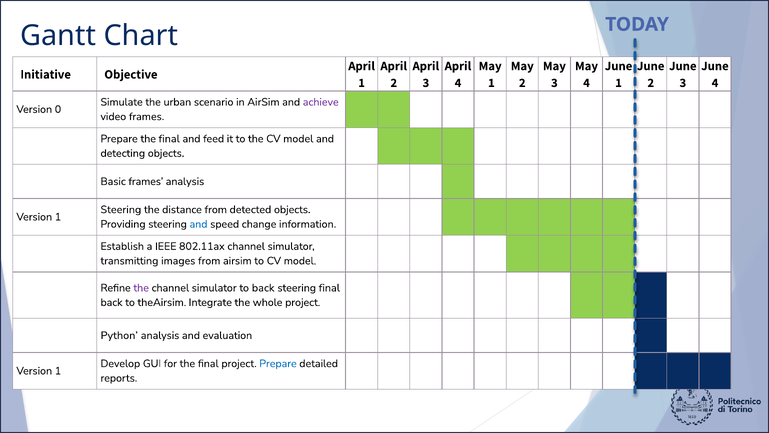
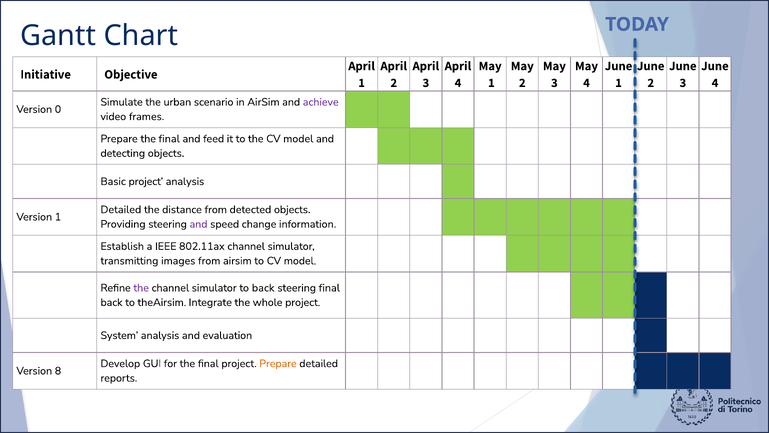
Basic frames: frames -> project (146, 181)
Steering: Steering -> Detailed (121, 209)
and colour: blue -> purple (199, 224)
Python: Python -> System (119, 335)
Prepare colour: blue -> orange (278, 363)
1: 1 -> 8 (58, 370)
